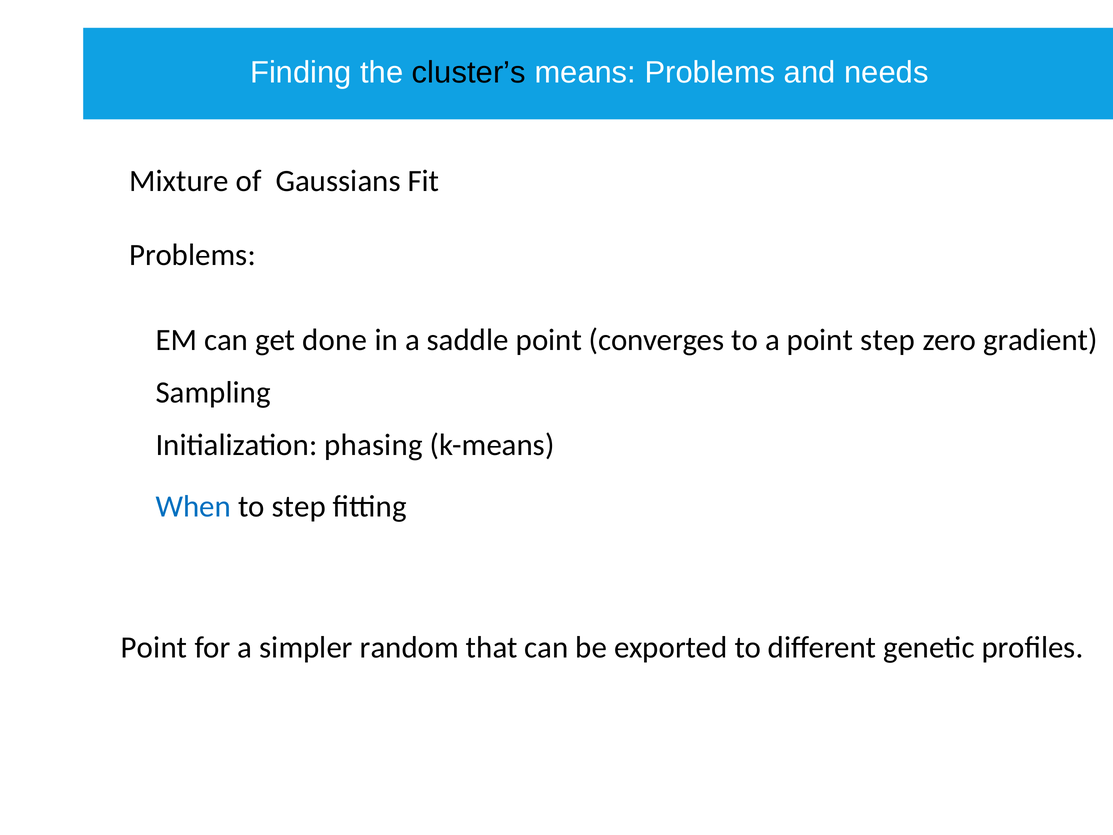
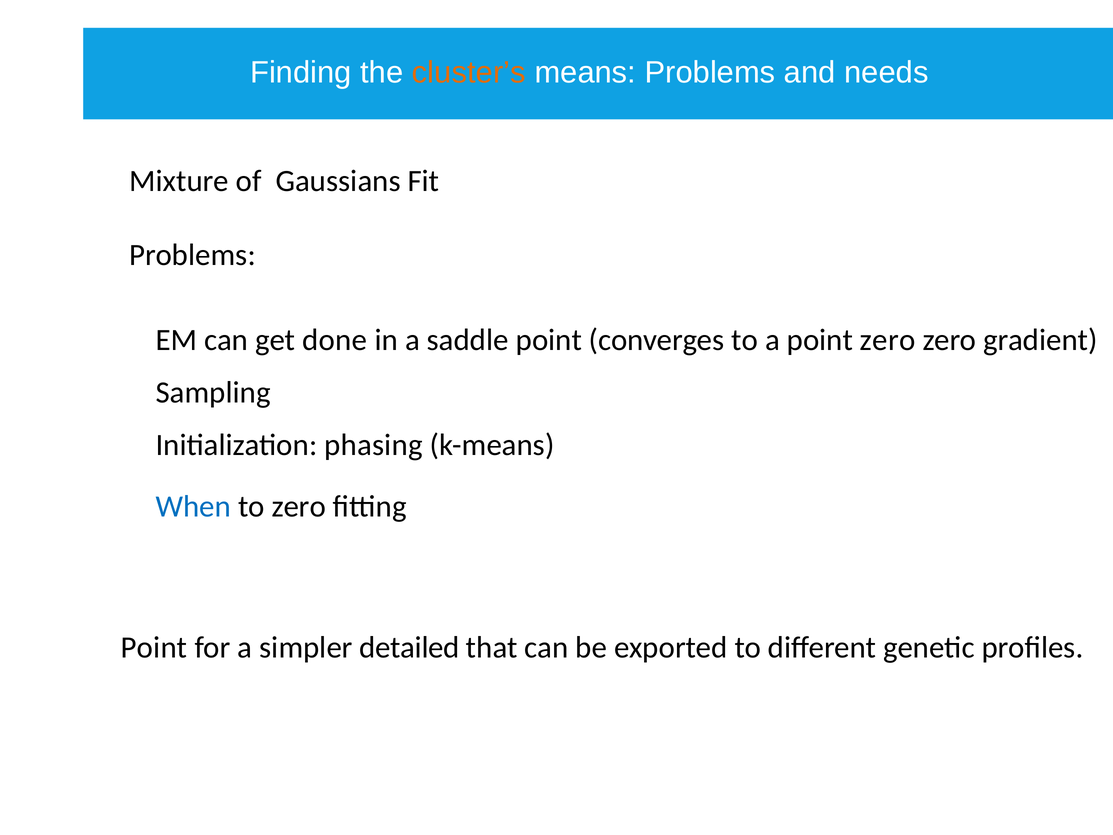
cluster’s colour: black -> orange (469, 73)
point step: step -> zero (888, 340)
to step: step -> zero (299, 506)
random: random -> detailed (410, 647)
